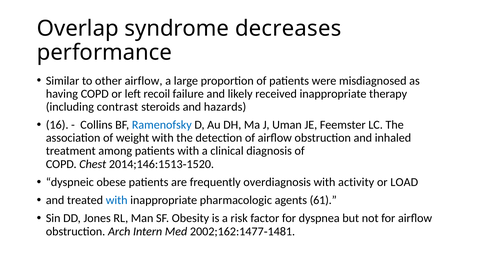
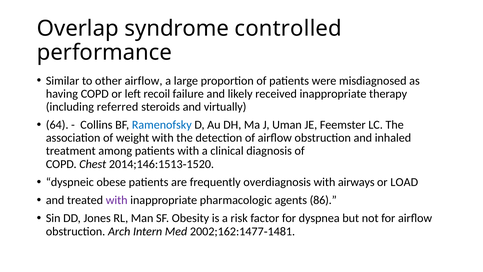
decreases: decreases -> controlled (288, 29)
contrast: contrast -> referred (118, 107)
hazards: hazards -> virtually (225, 107)
16: 16 -> 64 (57, 125)
activity: activity -> airways (356, 182)
with colour: blue -> purple (117, 200)
61: 61 -> 86 (323, 200)
